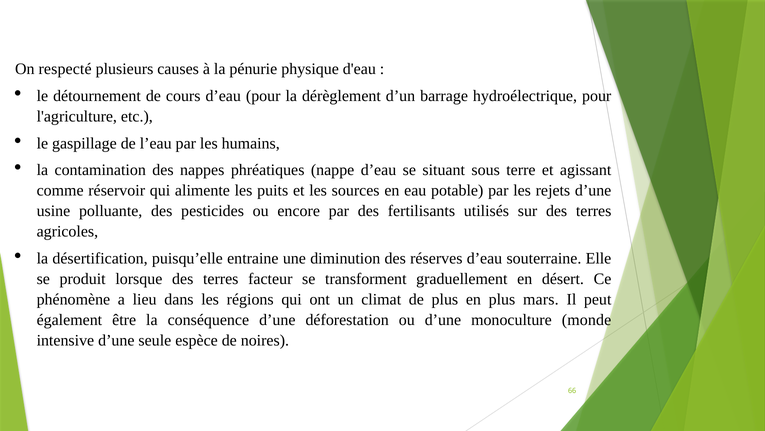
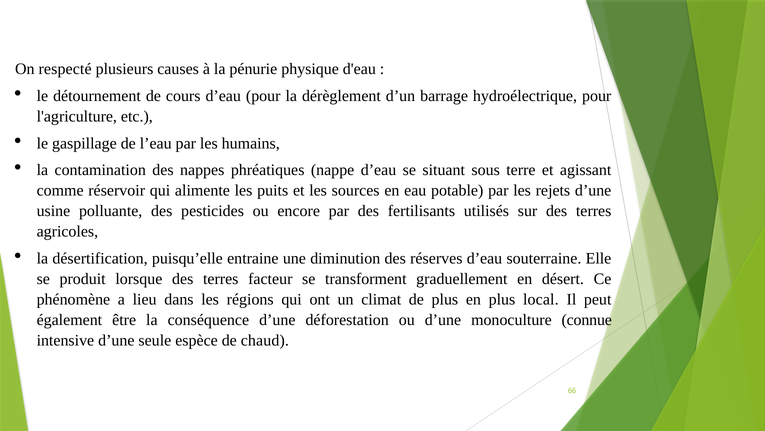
mars: mars -> local (541, 299)
monde: monde -> connue (587, 320)
noires: noires -> chaud (265, 340)
